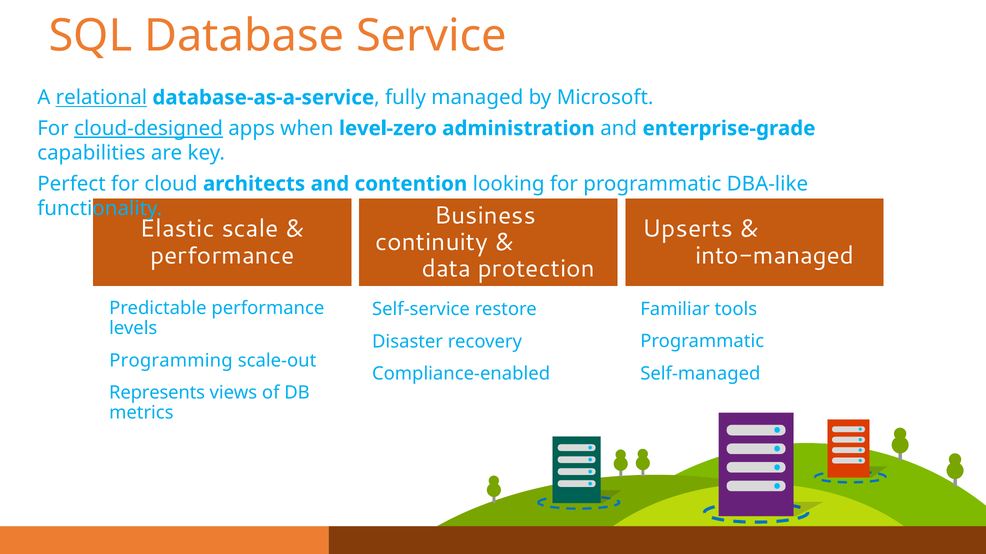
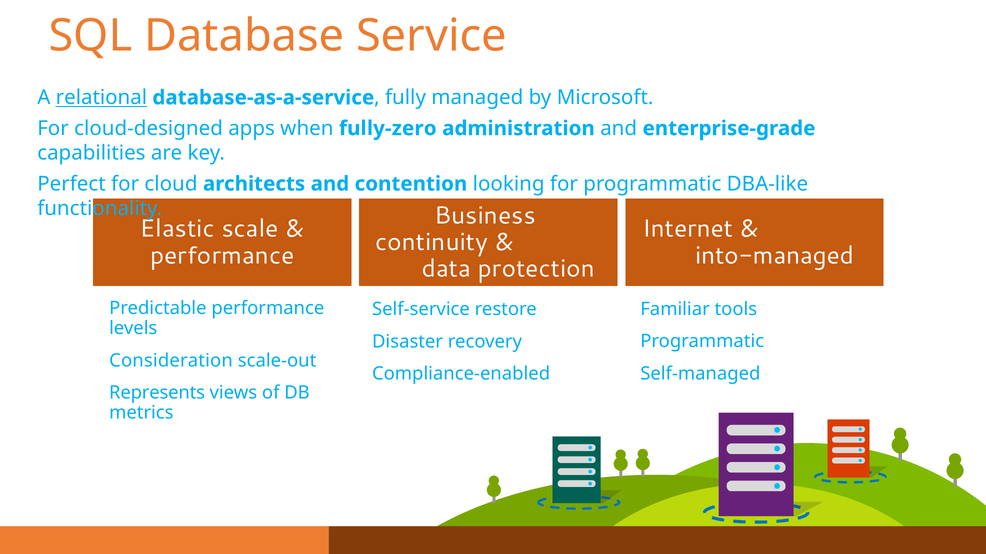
cloud-designed underline: present -> none (149, 129)
level-zero: level-zero -> fully-zero (388, 129)
Upserts: Upserts -> Internet (688, 229)
Programming: Programming -> Consideration (171, 361)
